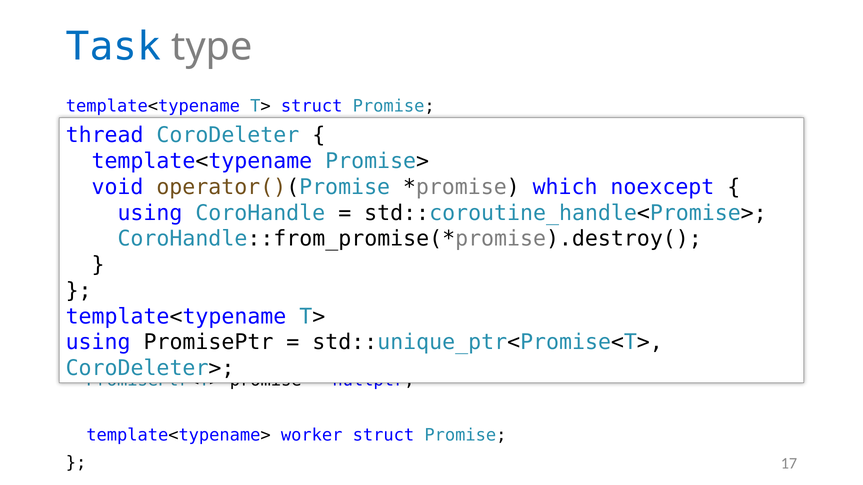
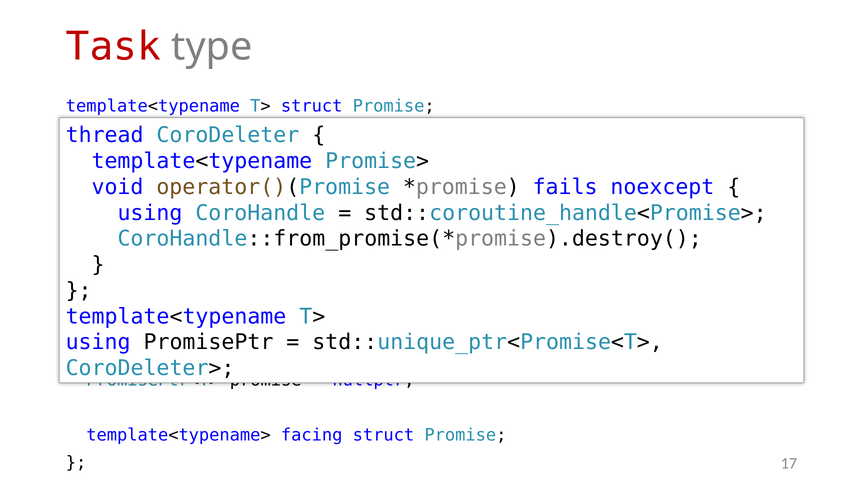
Task colour: blue -> red (113, 47)
which: which -> fails (565, 187)
worker: worker -> facing (312, 435)
